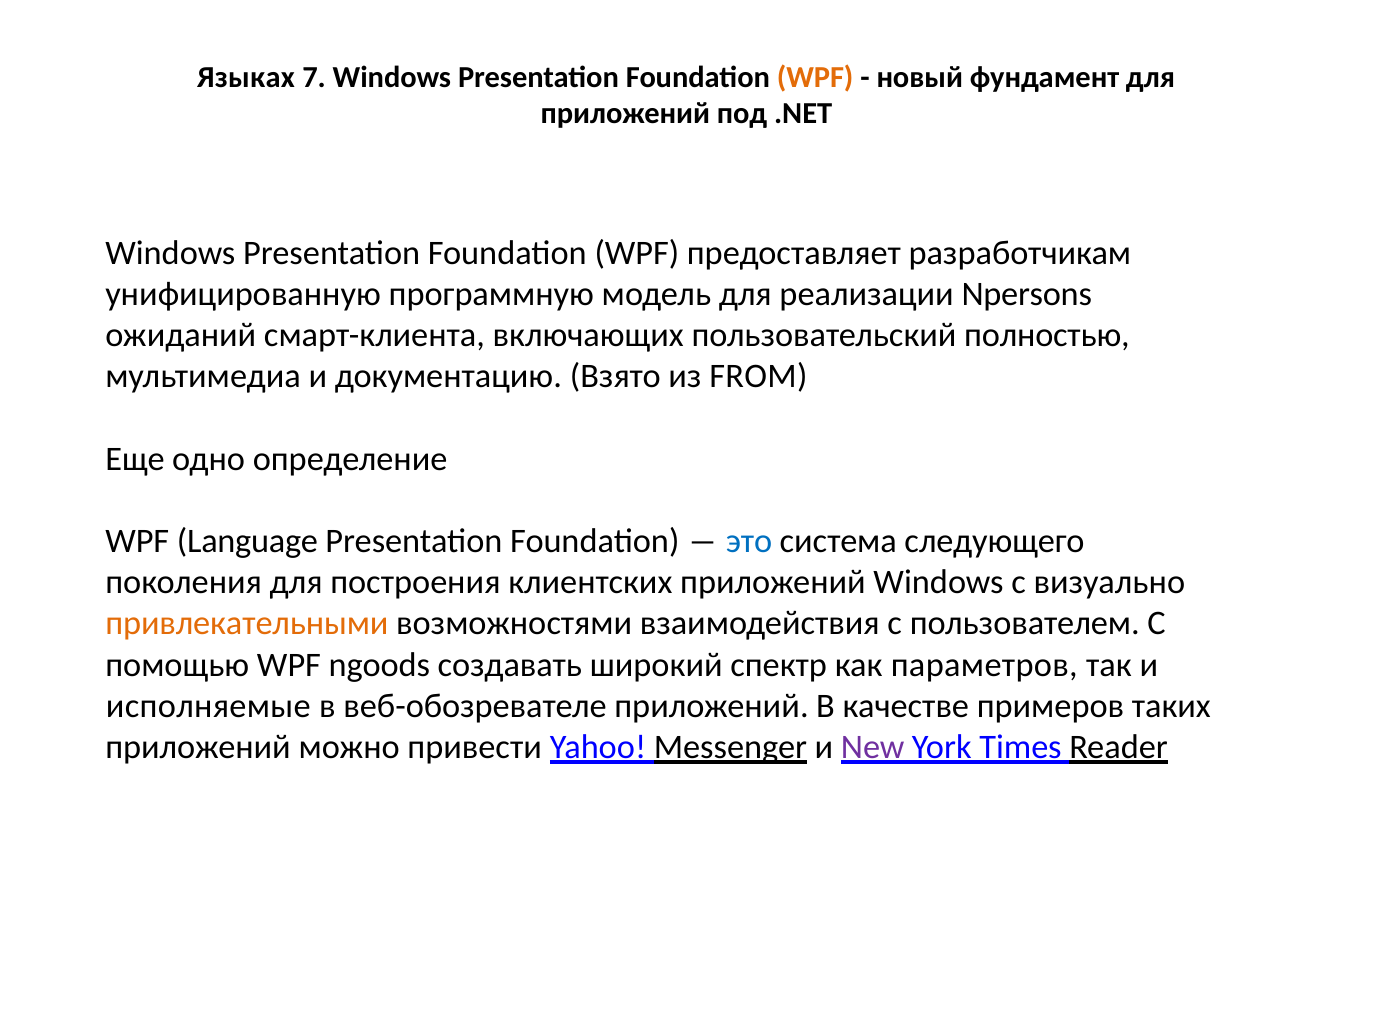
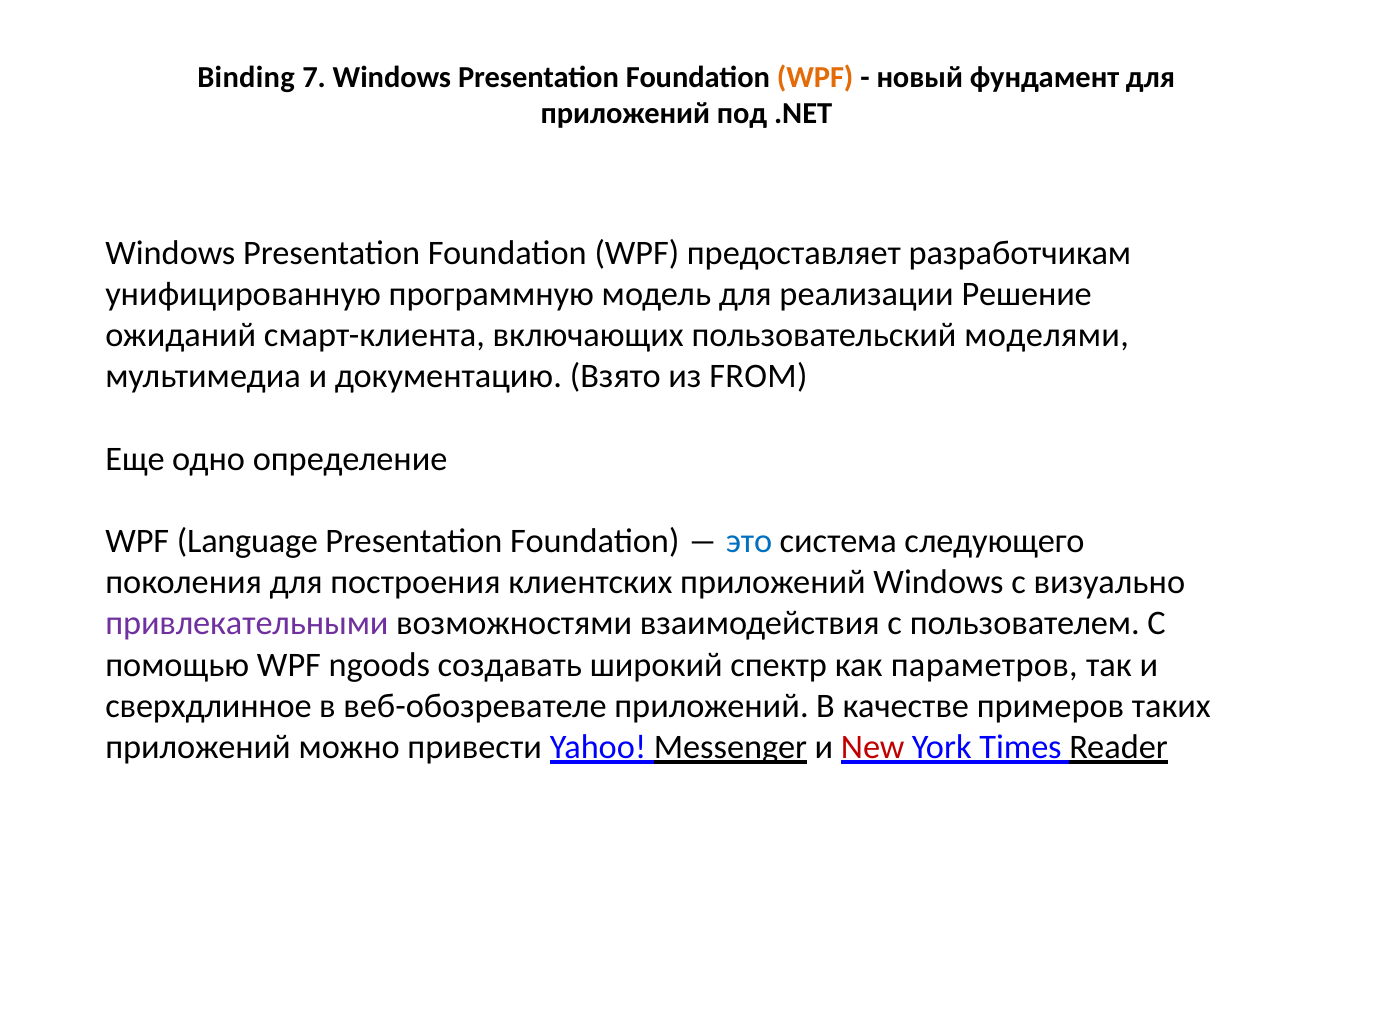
Языках: Языках -> Binding (246, 77)
Npersons: Npersons -> Решение (1027, 294)
полностью: полностью -> моделями (1047, 335)
привлекательными colour: orange -> purple (247, 624)
исполняемые: исполняемые -> сверхдлинное (209, 706)
New colour: purple -> red (873, 748)
